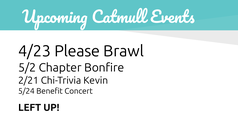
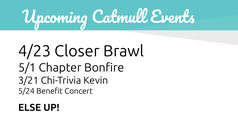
Please: Please -> Closer (77, 51)
5/2: 5/2 -> 5/1 (27, 68)
2/21: 2/21 -> 3/21 (28, 80)
LEFT: LEFT -> ELSE (30, 107)
